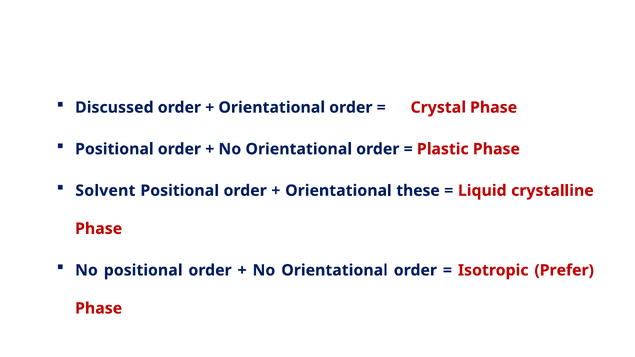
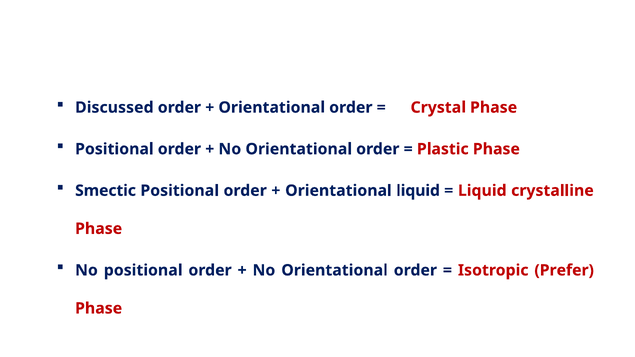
Solvent: Solvent -> Smectic (106, 191)
Orientational these: these -> liquid (418, 191)
